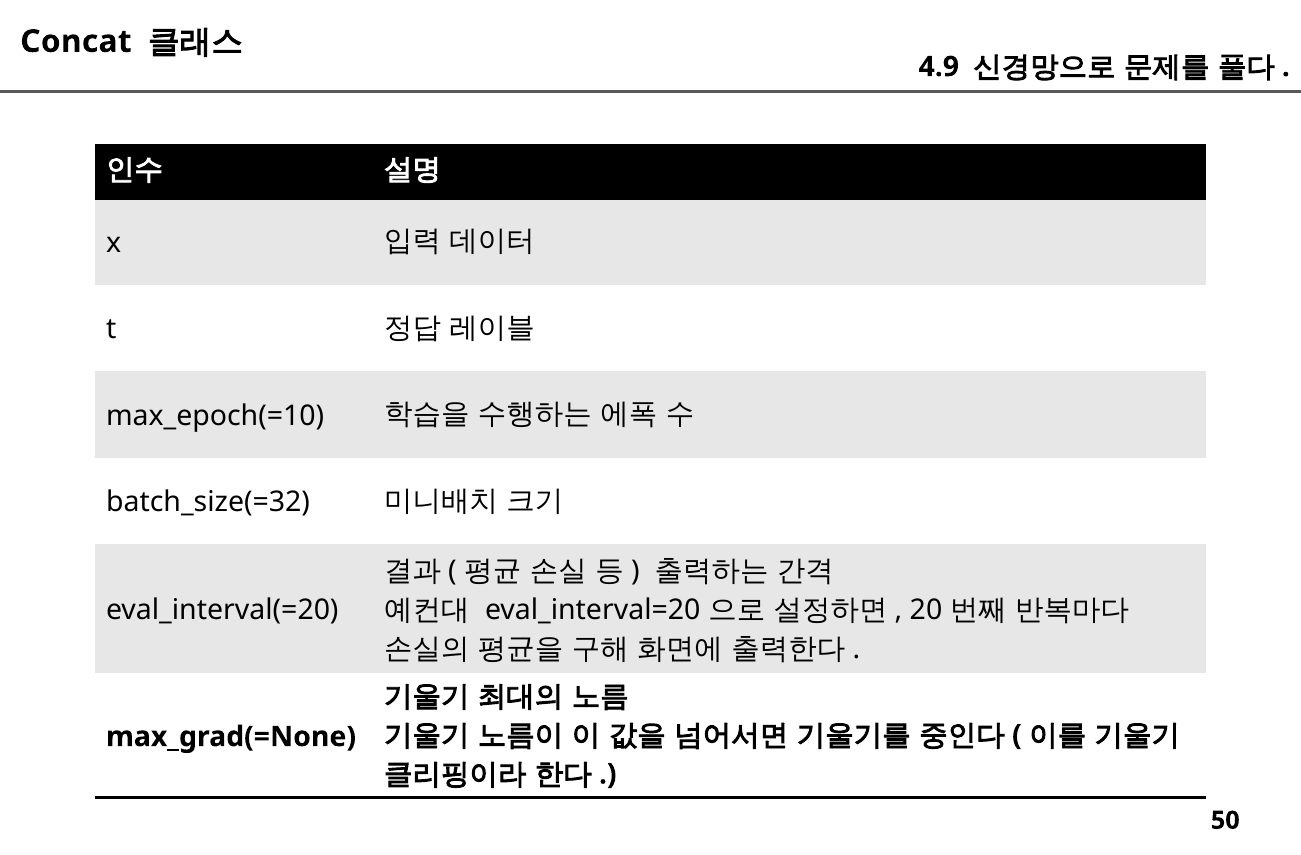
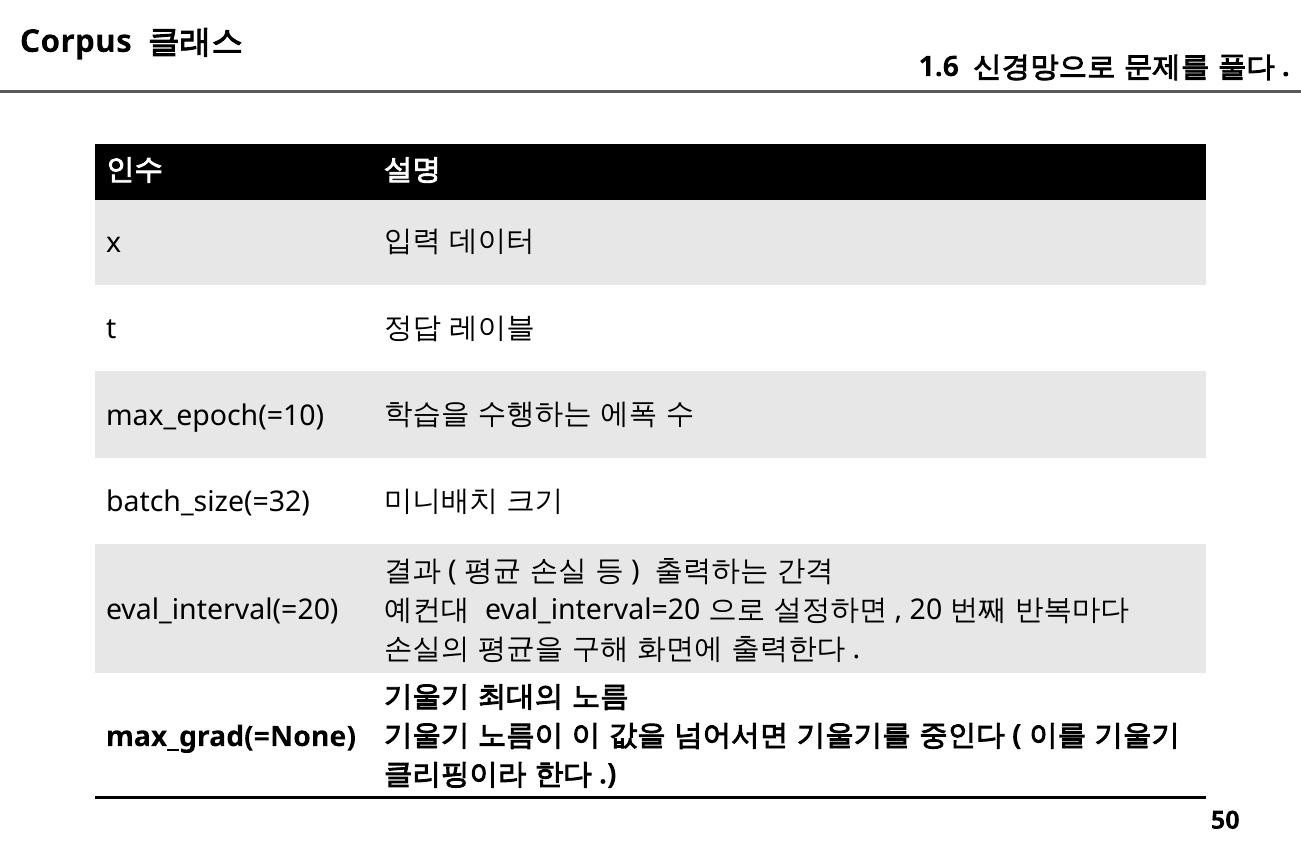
Concat: Concat -> Corpus (76, 41)
4.9: 4.9 -> 1.6 (939, 67)
